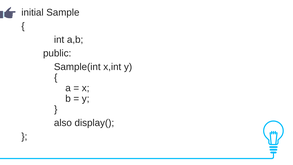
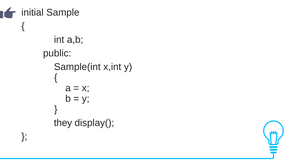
also: also -> they (63, 123)
